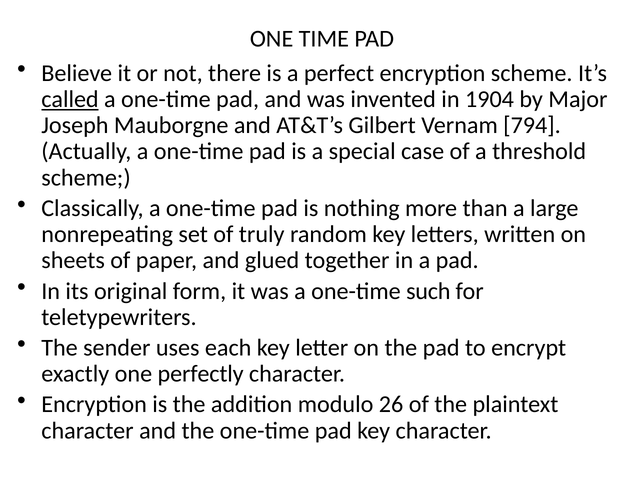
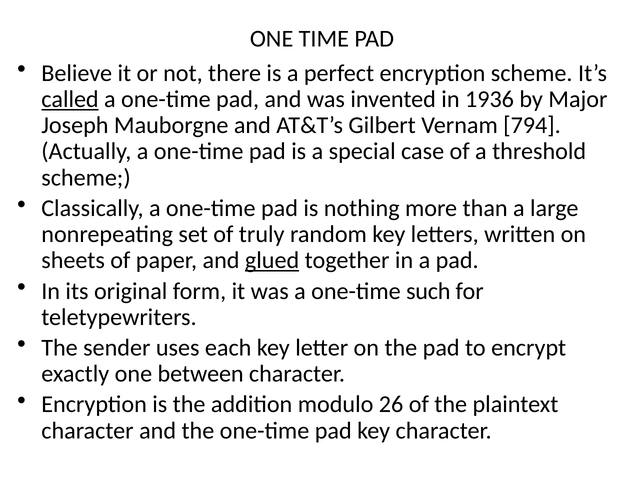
1904: 1904 -> 1936 (490, 99)
glued underline: none -> present (272, 260)
perfectly: perfectly -> between (201, 374)
